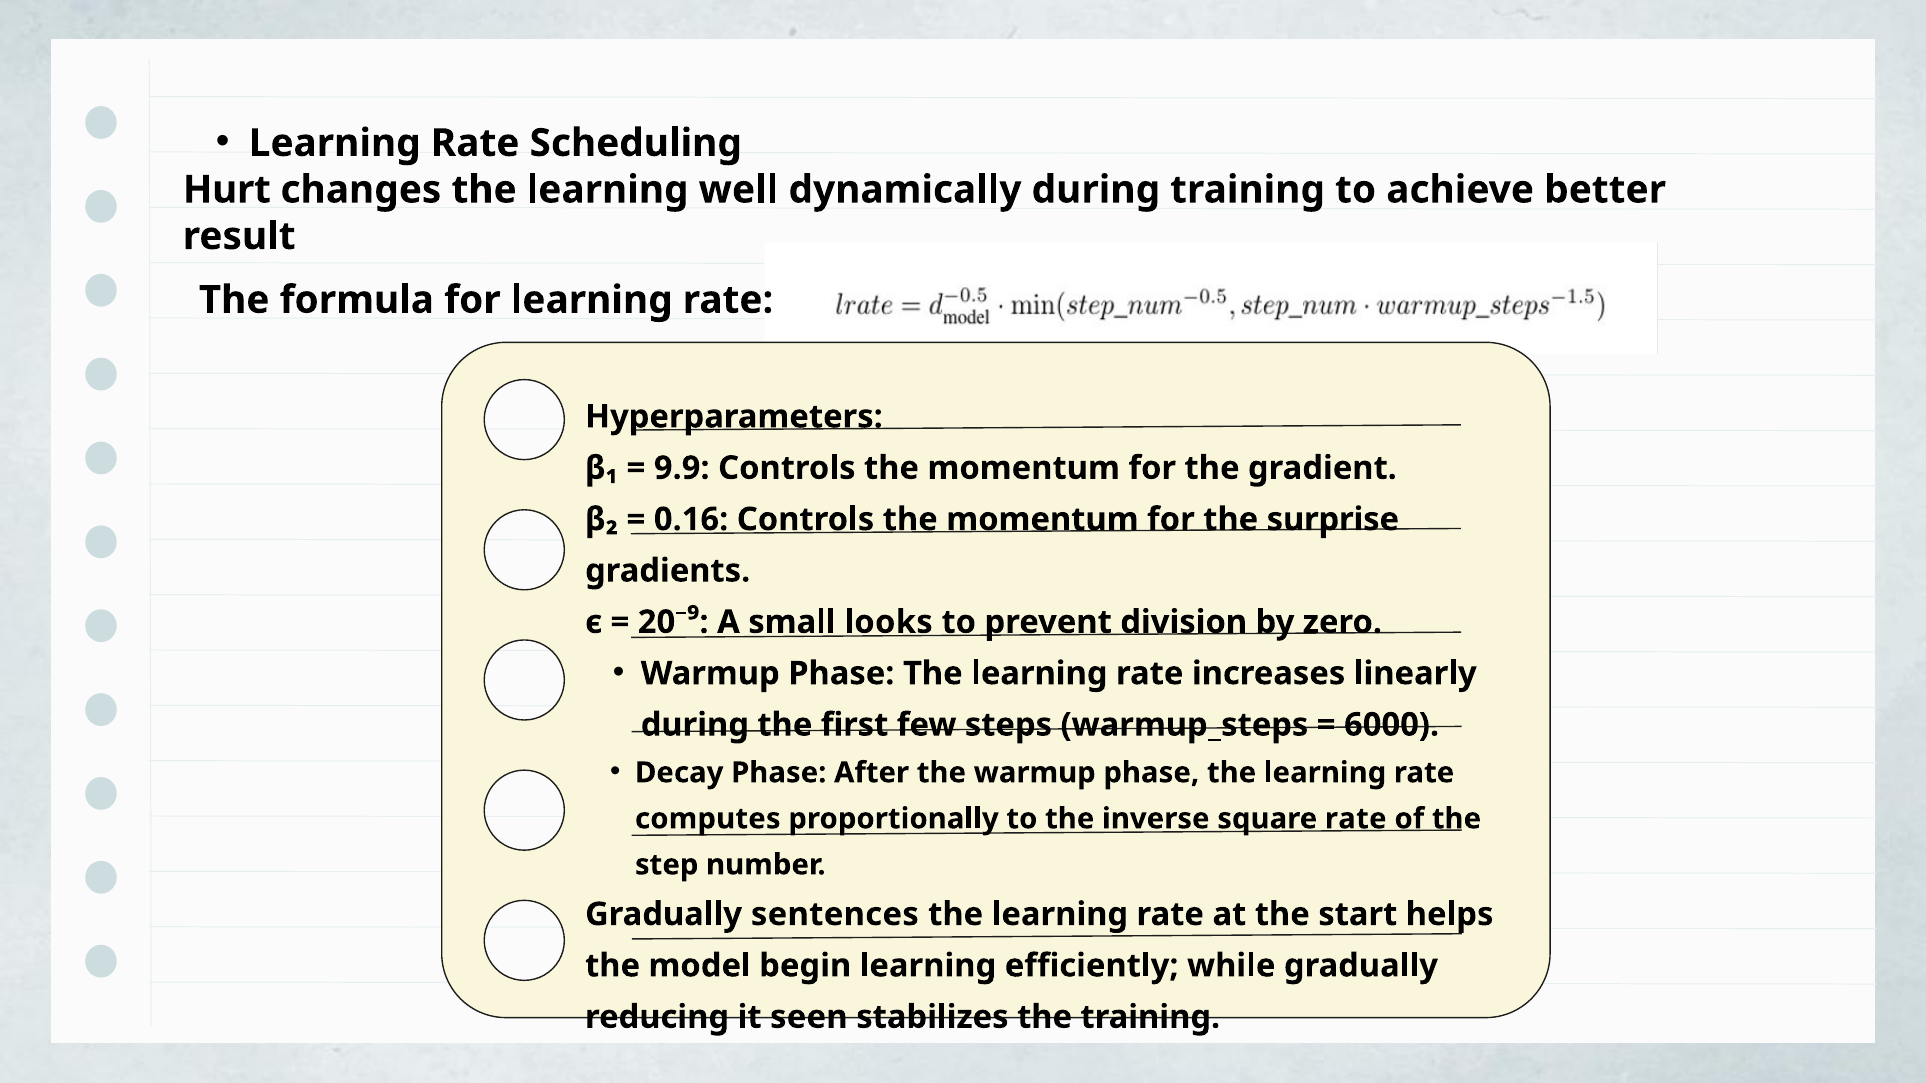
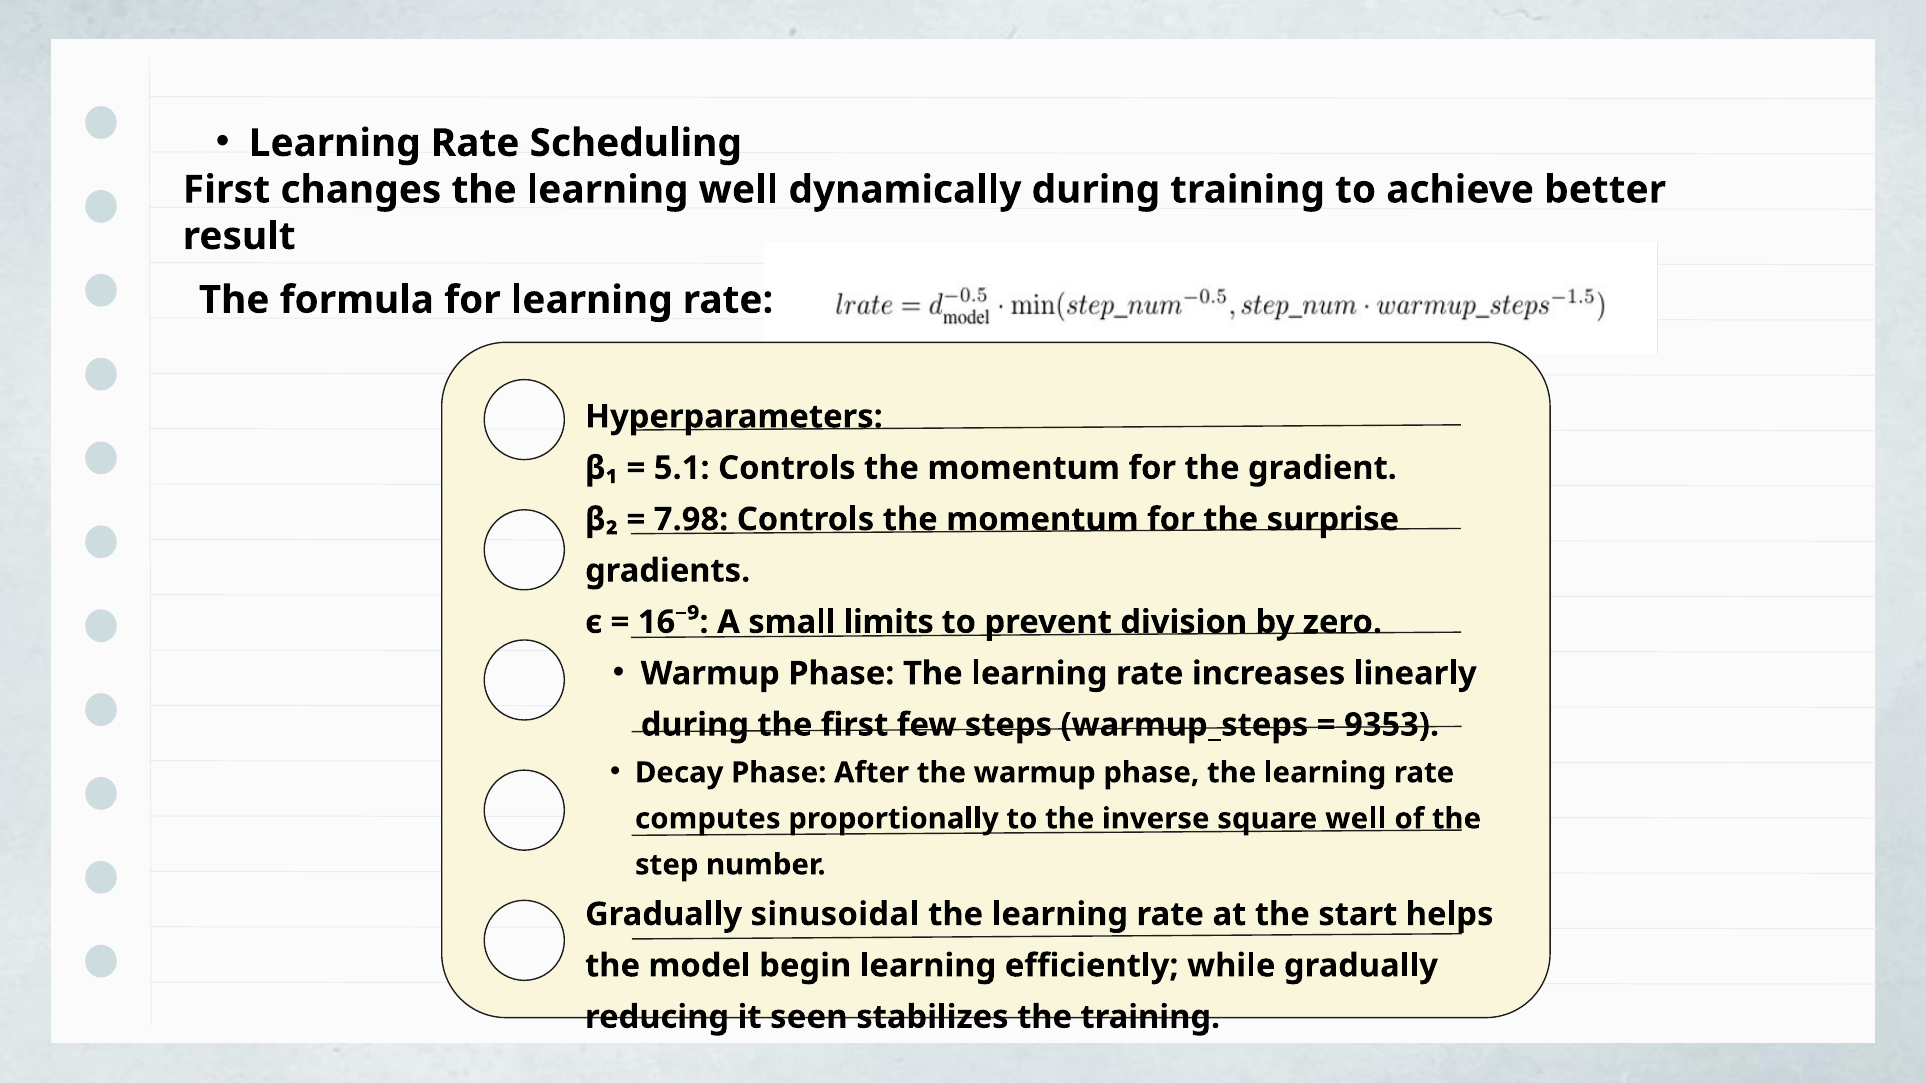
Hurt: Hurt -> First (227, 190)
9.9: 9.9 -> 5.1 (682, 468)
0.16: 0.16 -> 7.98 (691, 520)
20⁻⁹: 20⁻⁹ -> 16⁻⁹ (673, 622)
looks: looks -> limits (889, 622)
6000: 6000 -> 9353 (1392, 725)
square rate: rate -> well (1356, 819)
sentences: sentences -> sinusoidal (835, 915)
